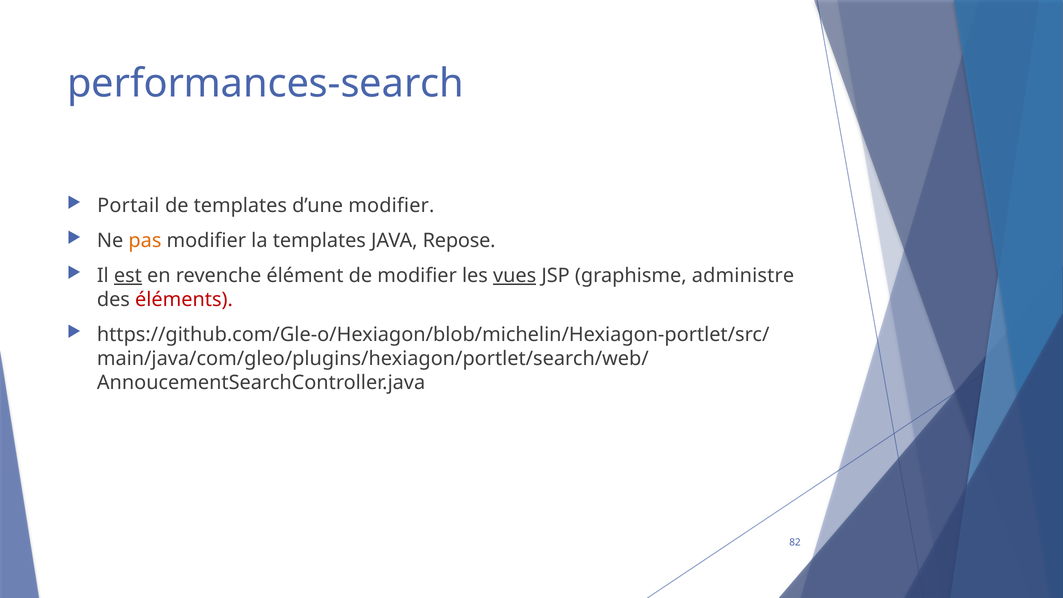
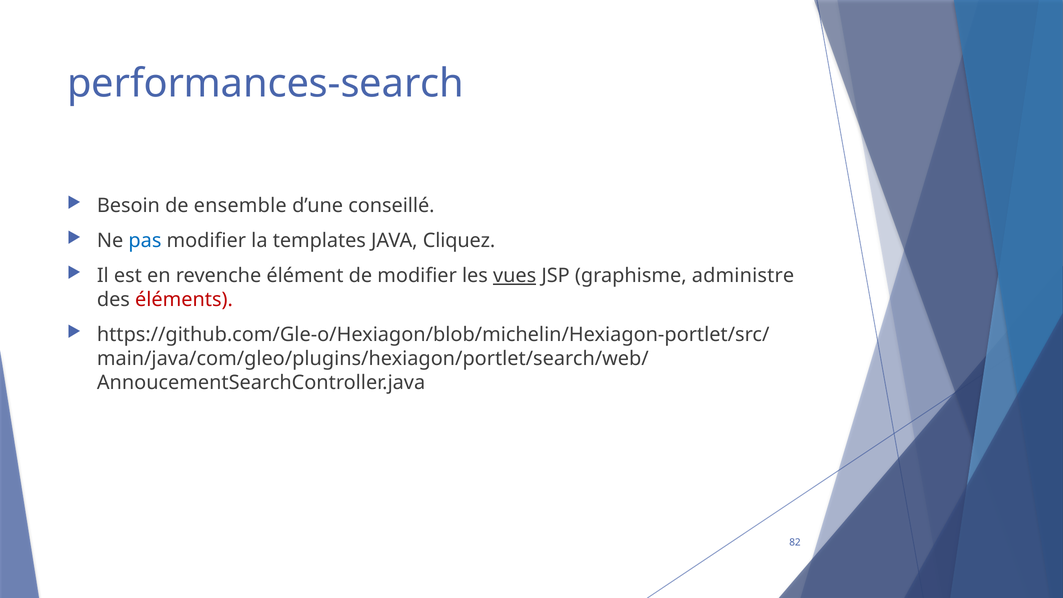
Portail: Portail -> Besoin (128, 206)
de templates: templates -> ensemble (240, 206)
d’une modifier: modifier -> conseillé (391, 206)
pas colour: orange -> blue (145, 241)
Repose: Repose -> Cliquez (459, 241)
est underline: present -> none (128, 276)
